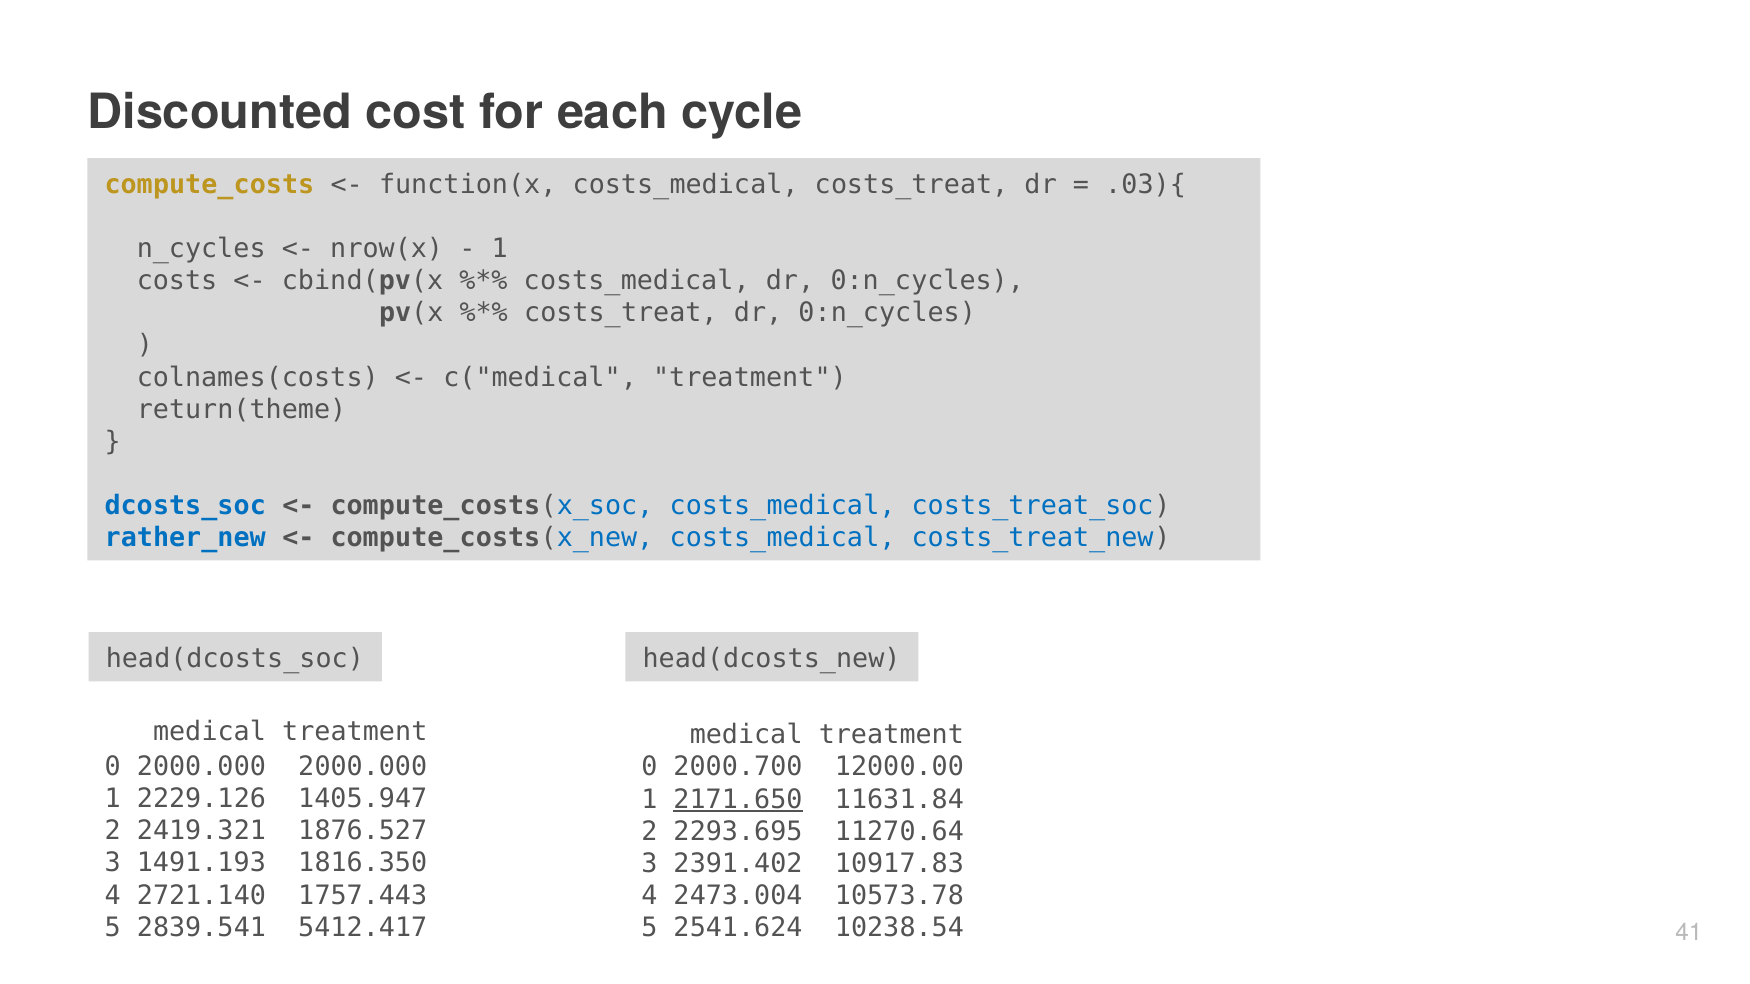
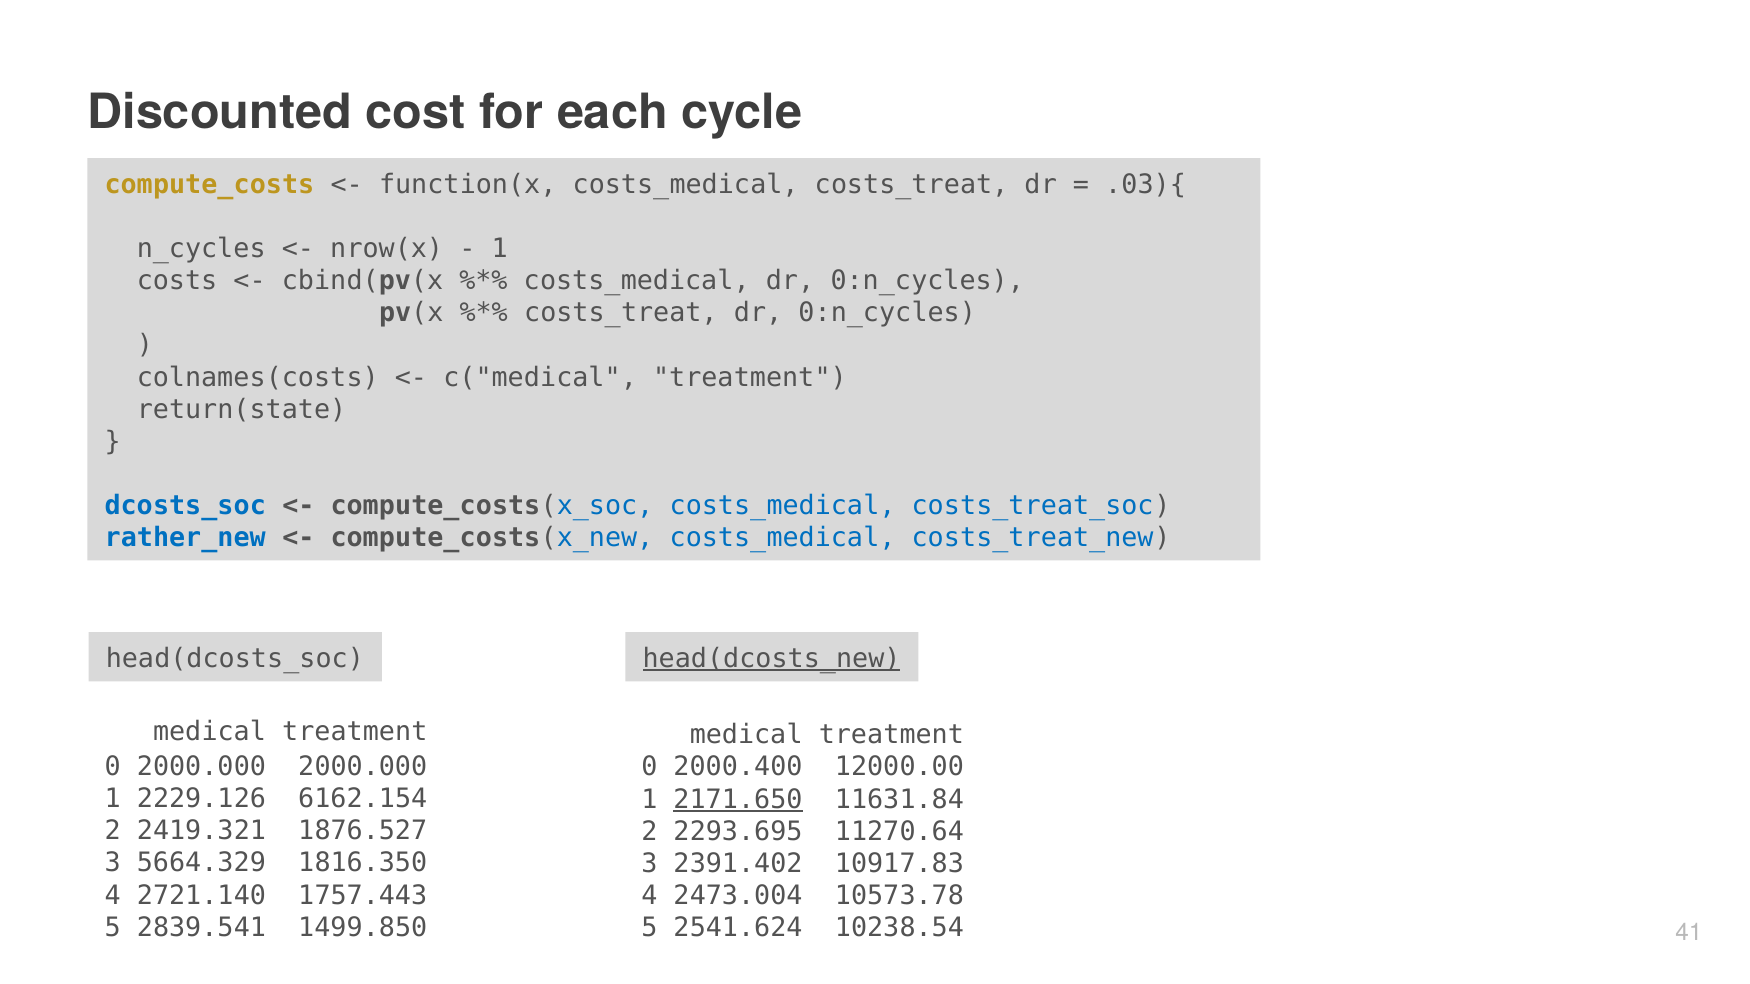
return(theme: return(theme -> return(state (242, 409)
head(dcosts_new underline: none -> present (772, 659)
2000.700: 2000.700 -> 2000.400 (738, 767)
1405.947: 1405.947 -> 6162.154 (363, 799)
1491.193: 1491.193 -> 5664.329 (201, 863)
5412.417: 5412.417 -> 1499.850 (363, 928)
